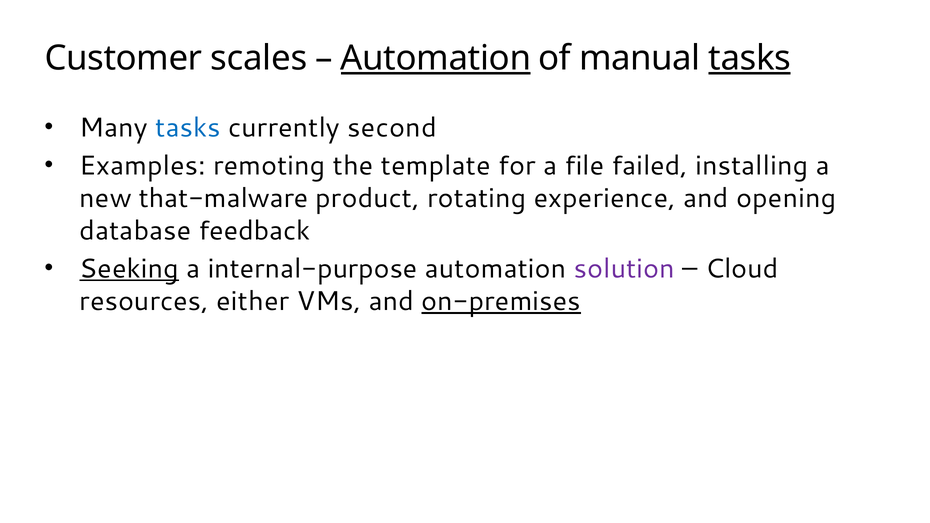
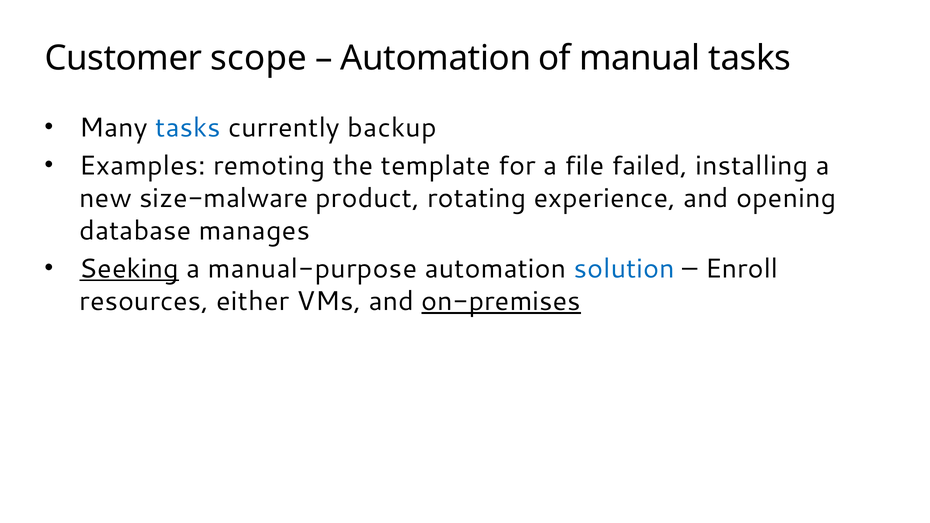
scales: scales -> scope (259, 58)
Automation underline: present -> none (436, 58)
tasks underline: present -> none (750, 58)
second: second -> backup (392, 128)
that-malware: that-malware -> size-malware (224, 198)
feedback: feedback -> manages (254, 231)
internal-purpose: internal-purpose -> manual-purpose (312, 269)
solution colour: purple -> blue (624, 269)
Cloud: Cloud -> Enroll (742, 269)
